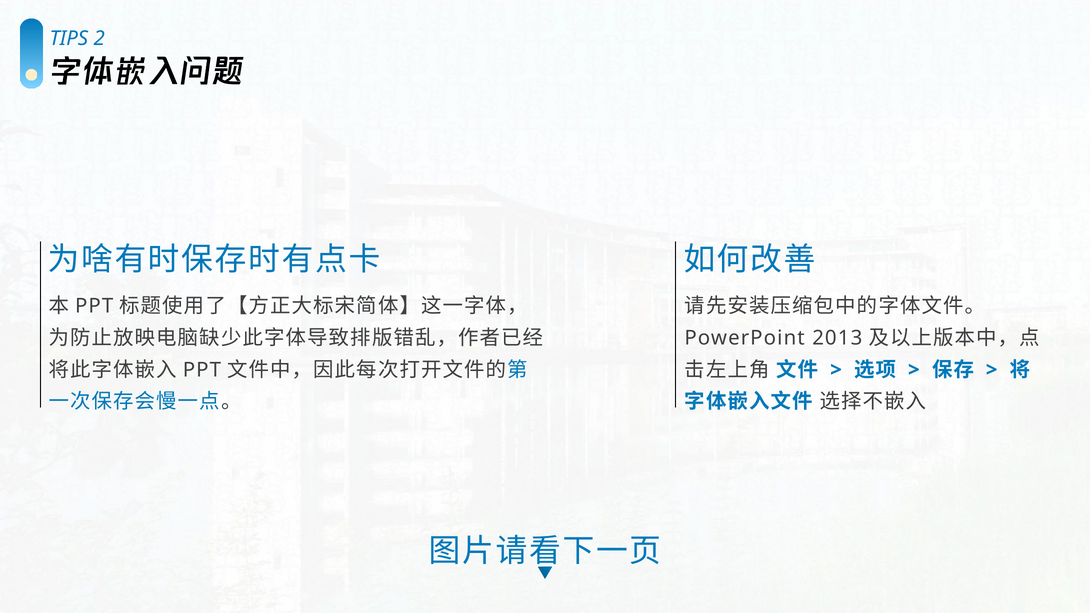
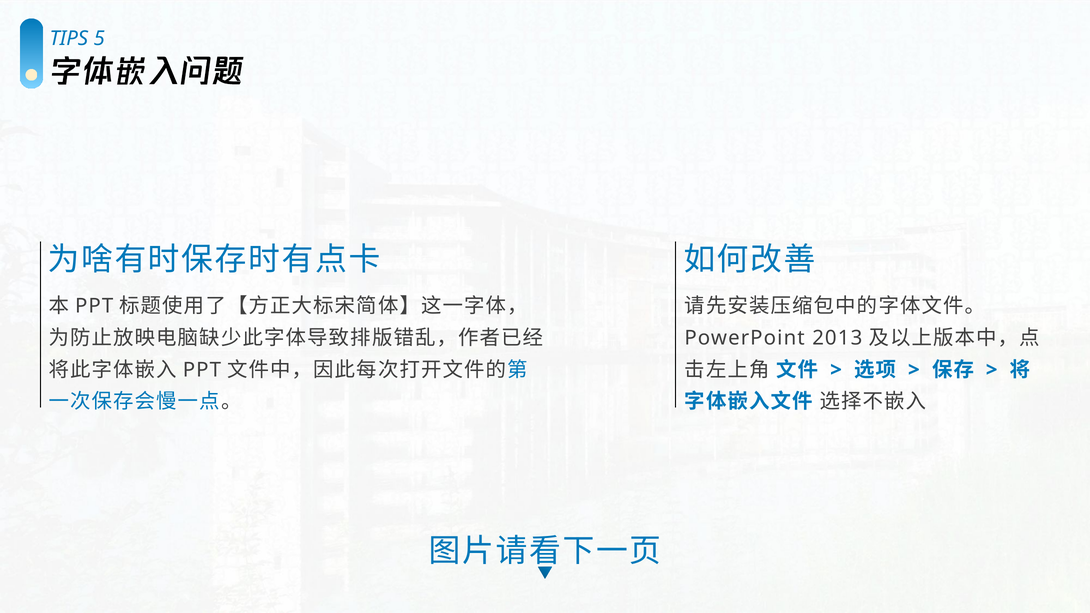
2: 2 -> 5 (99, 39)
